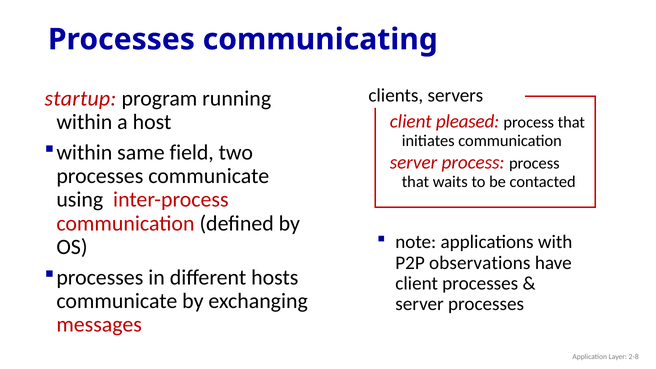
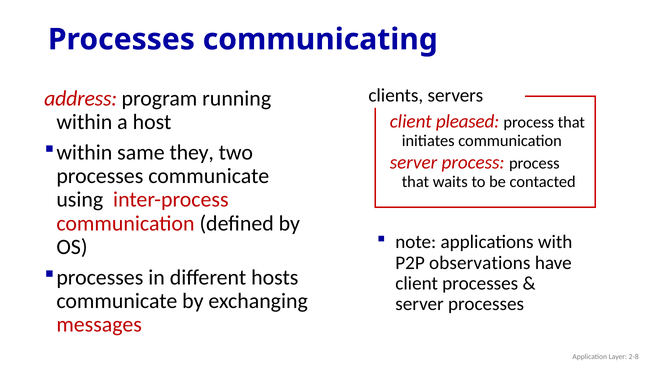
startup: startup -> address (81, 98)
field: field -> they (192, 152)
